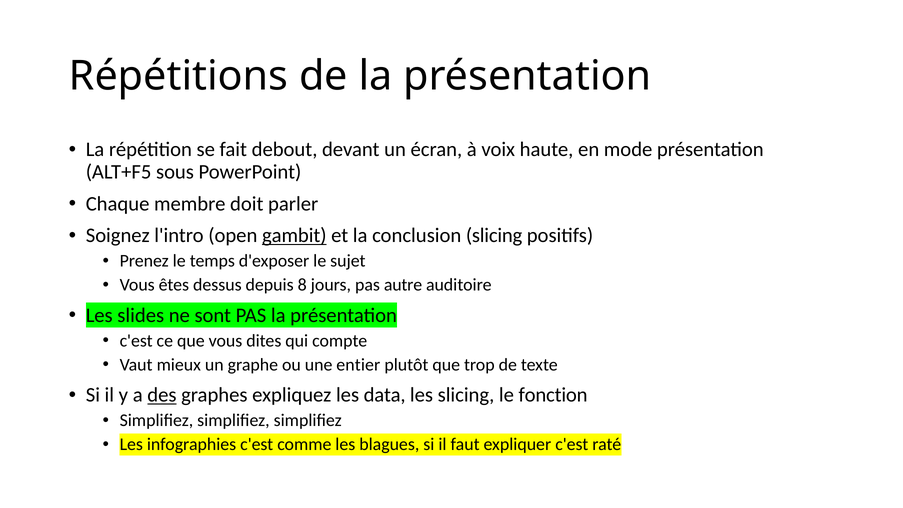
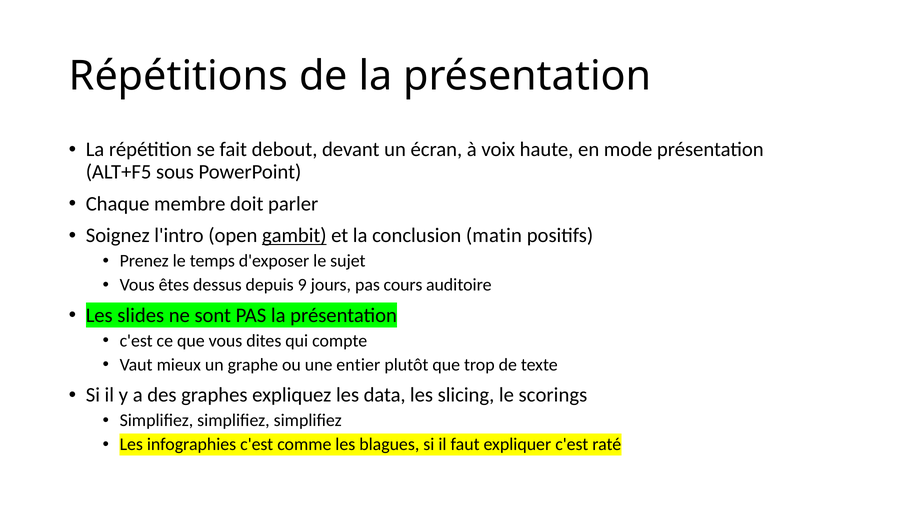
conclusion slicing: slicing -> matin (494, 235)
8: 8 -> 9 (302, 285)
autre: autre -> cours (403, 285)
des underline: present -> none (162, 395)
fonction: fonction -> scorings (553, 395)
